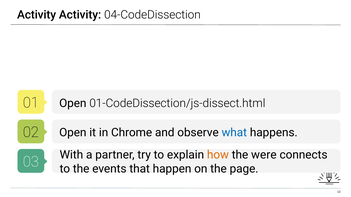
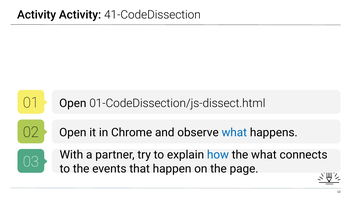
04-CodeDissection: 04-CodeDissection -> 41-CodeDissection (152, 15)
how colour: orange -> blue (218, 155)
the were: were -> what (264, 155)
